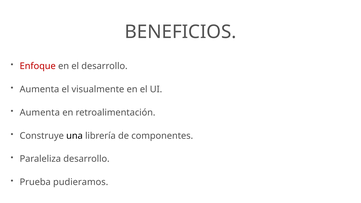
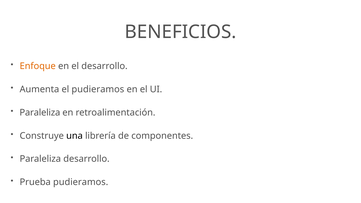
Enfoque colour: red -> orange (38, 66)
el visualmente: visualmente -> pudieramos (98, 89)
Aumenta: Aumenta -> Paraleliza (40, 113)
